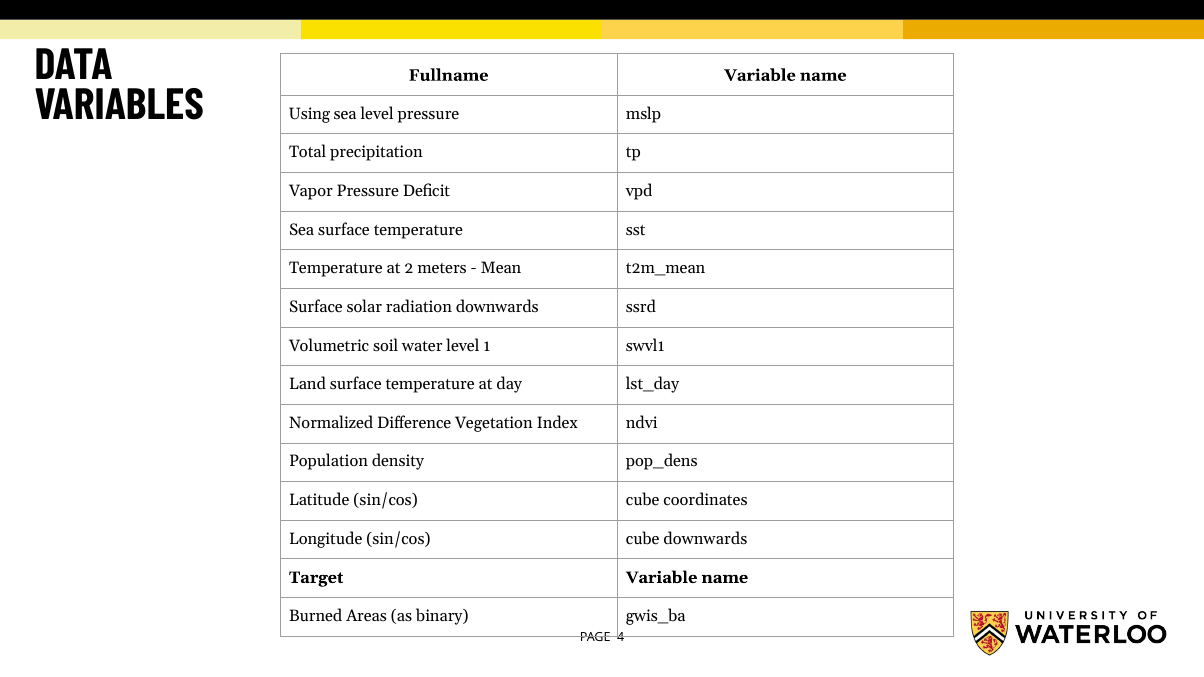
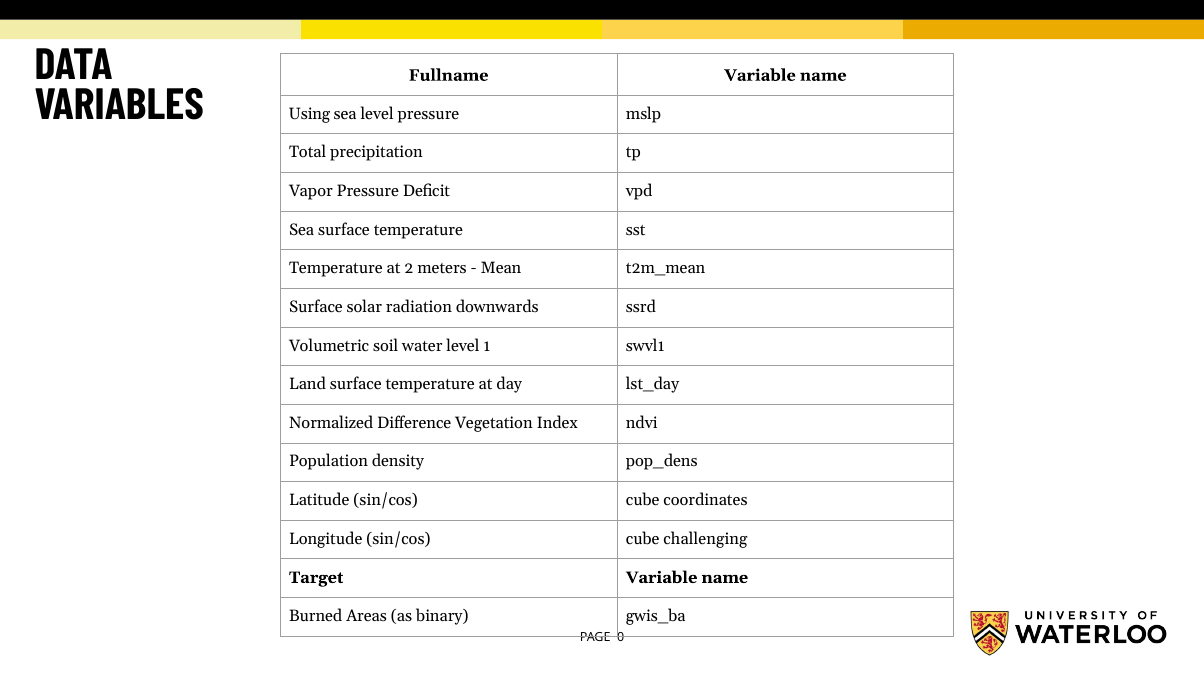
cube downwards: downwards -> challenging (705, 539)
4: 4 -> 0 (621, 638)
